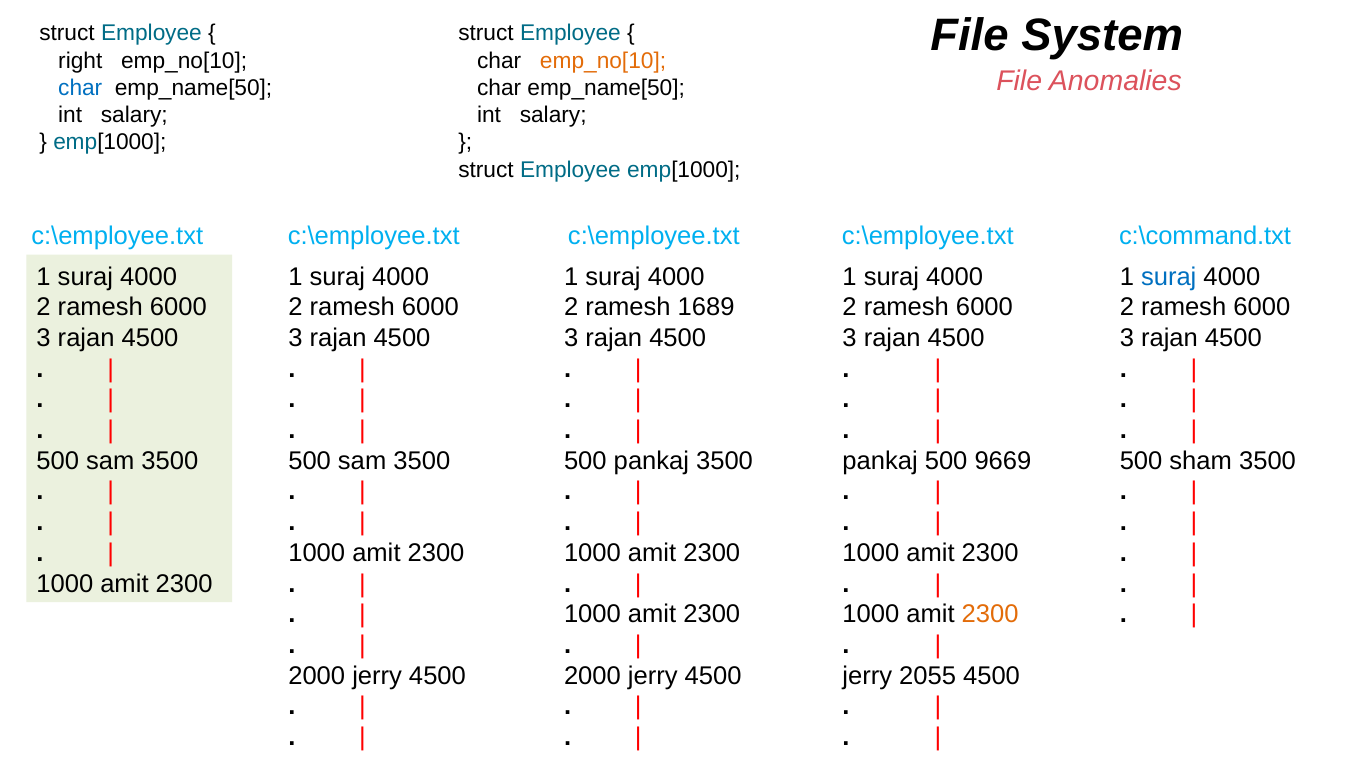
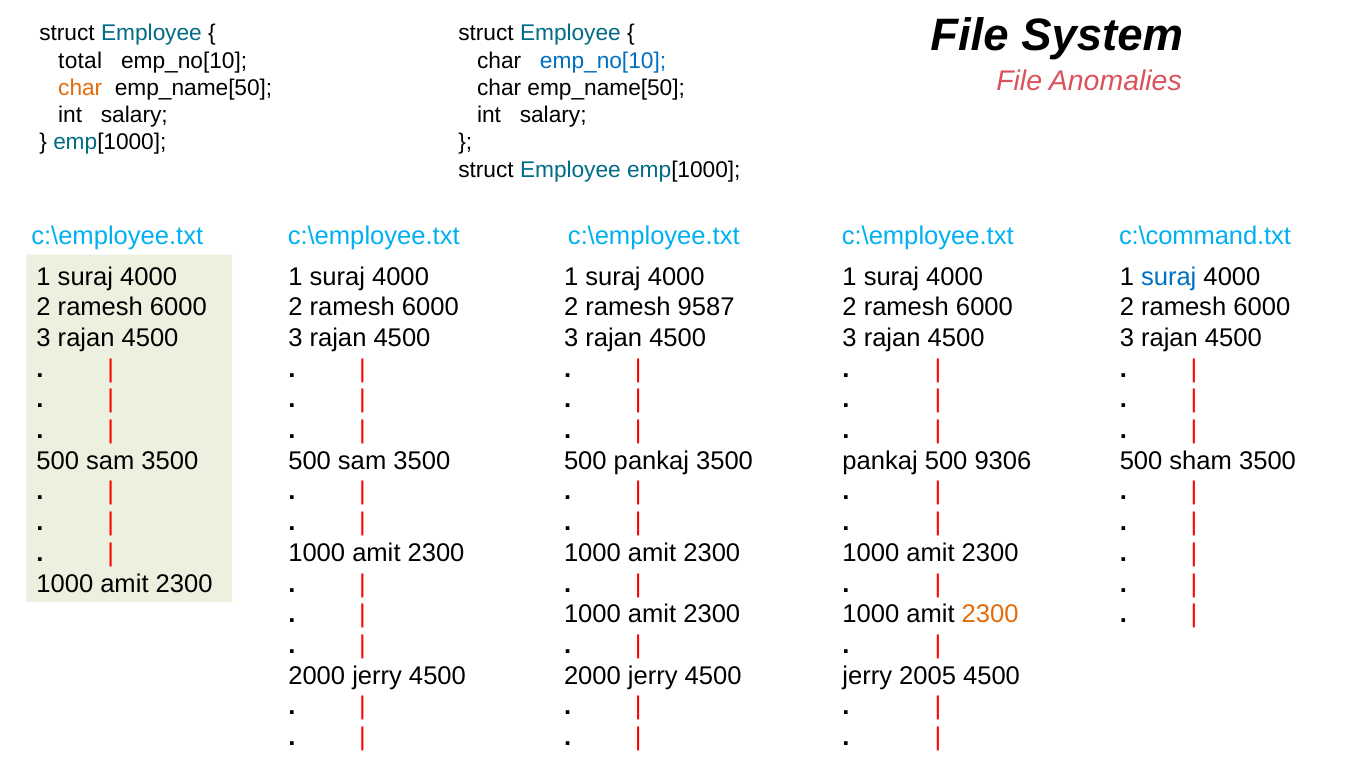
right: right -> total (80, 61)
emp_no[10 colour: orange -> blue (603, 61)
char colour: blue -> orange (80, 88)
1689: 1689 -> 9587 (706, 308)
9669: 9669 -> 9306 (1003, 461)
2055: 2055 -> 2005 (928, 676)
